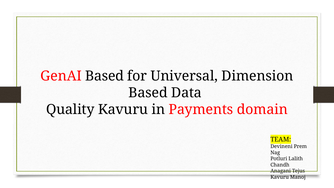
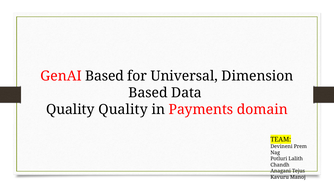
Quality Kavuru: Kavuru -> Quality (123, 110)
